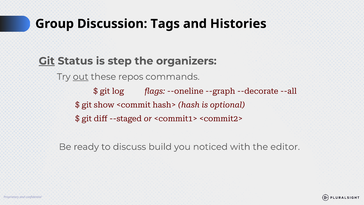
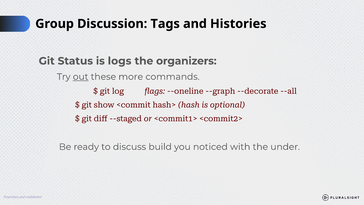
Git underline: present -> none (47, 61)
step: step -> logs (120, 61)
repos: repos -> more (131, 77)
editor: editor -> under (285, 147)
